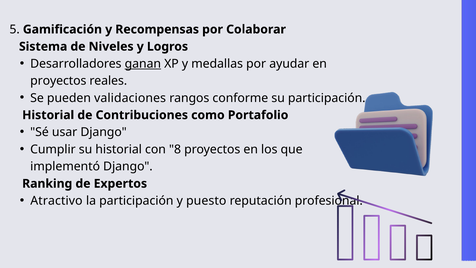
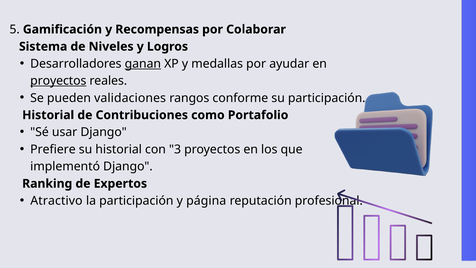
proyectos underline: none -> present (58, 81)
Cumplir: Cumplir -> Prefiere (53, 149)
8: 8 -> 3 (175, 149)
puesto: puesto -> página (206, 201)
